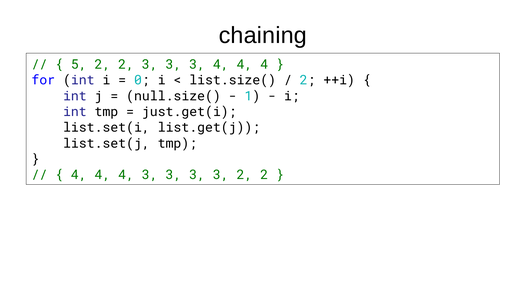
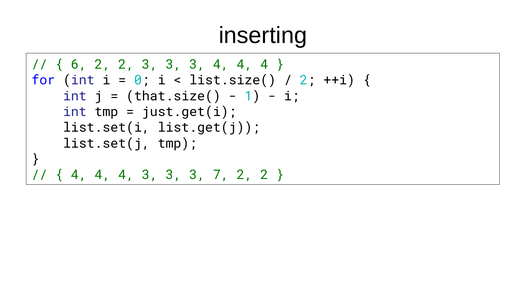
chaining: chaining -> inserting (263, 35)
5: 5 -> 6 (79, 64)
null.size(: null.size( -> that.size( (173, 96)
3 3 3 3: 3 -> 7 (221, 175)
